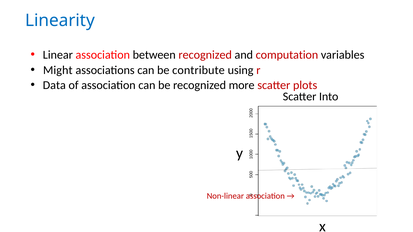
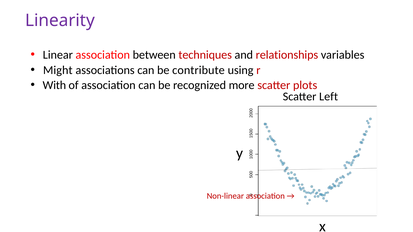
Linearity colour: blue -> purple (60, 21)
between recognized: recognized -> techniques (205, 55)
computation: computation -> relationships (287, 55)
Data: Data -> With (54, 85)
Into: Into -> Left (329, 97)
